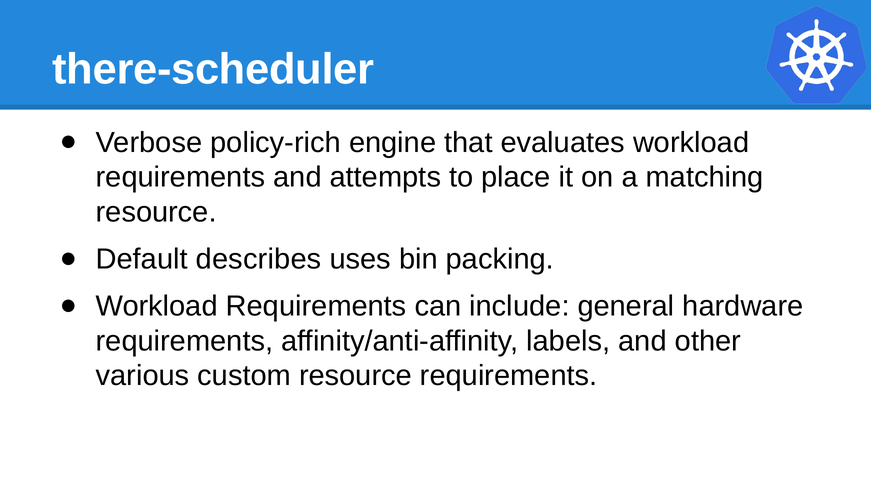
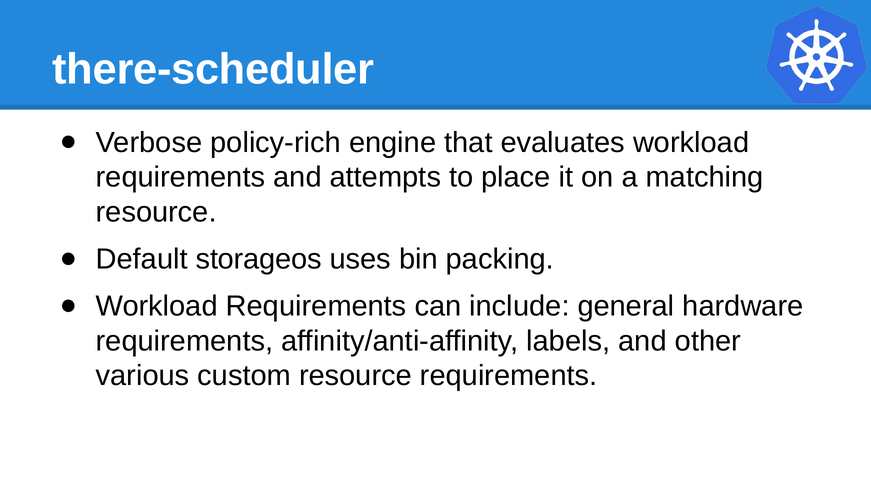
describes: describes -> storageos (259, 259)
